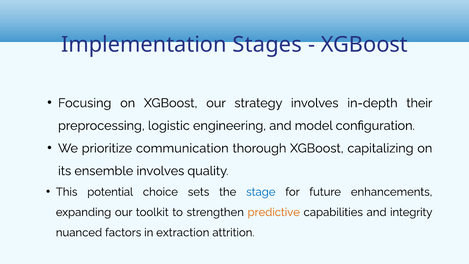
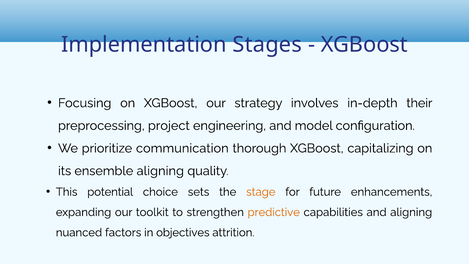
logistic: logistic -> project (169, 126)
ensemble involves: involves -> aligning (160, 171)
stage colour: blue -> orange (261, 192)
and integrity: integrity -> aligning (411, 212)
extraction: extraction -> objectives (183, 232)
